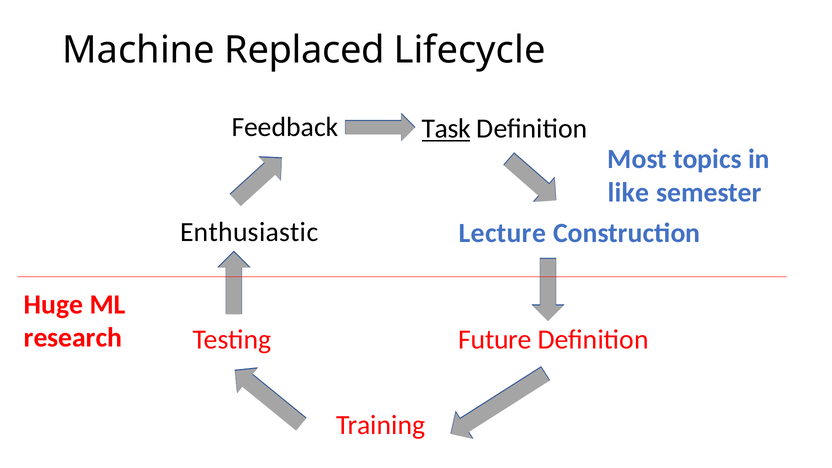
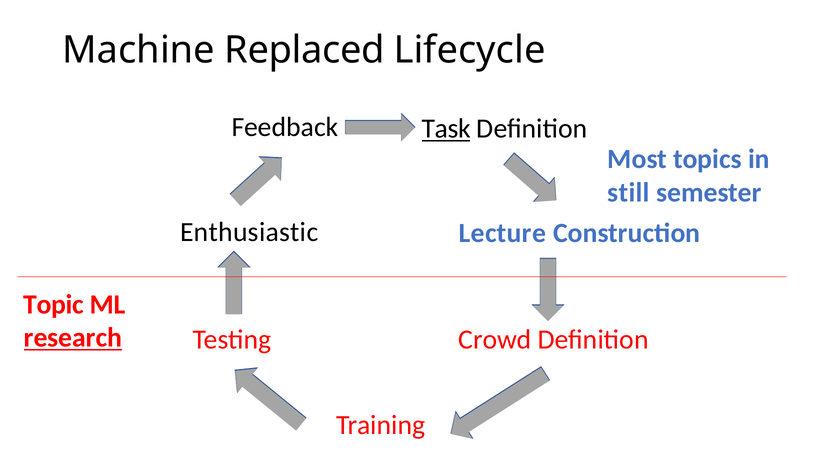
like: like -> still (628, 193)
Huge: Huge -> Topic (54, 305)
research underline: none -> present (73, 338)
Future: Future -> Crowd (495, 340)
